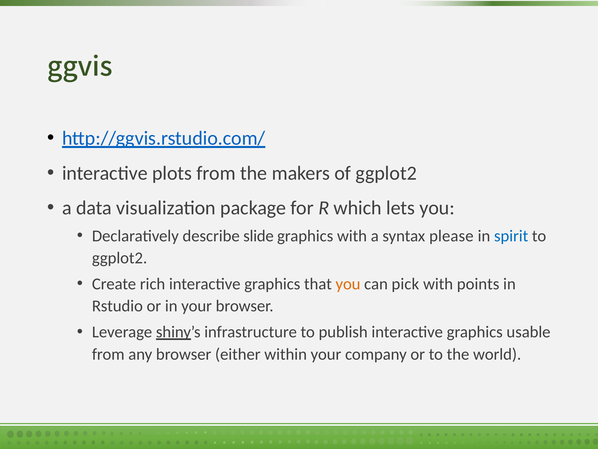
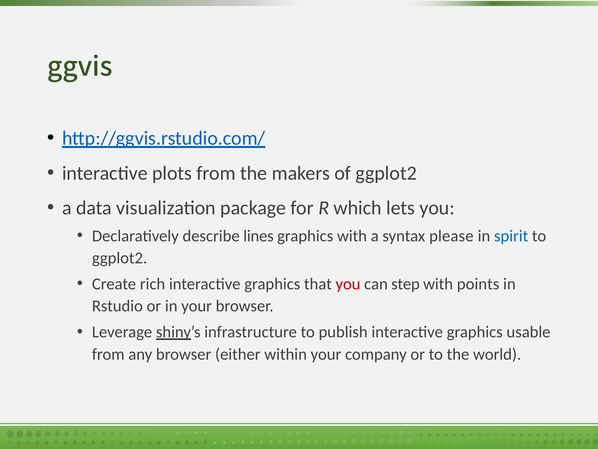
slide: slide -> lines (258, 236)
you colour: orange -> red (348, 284)
pick: pick -> step (406, 284)
